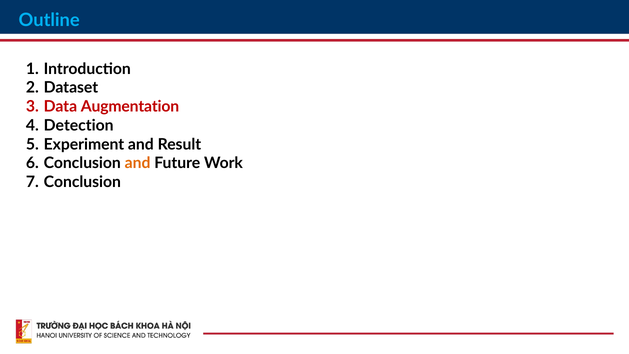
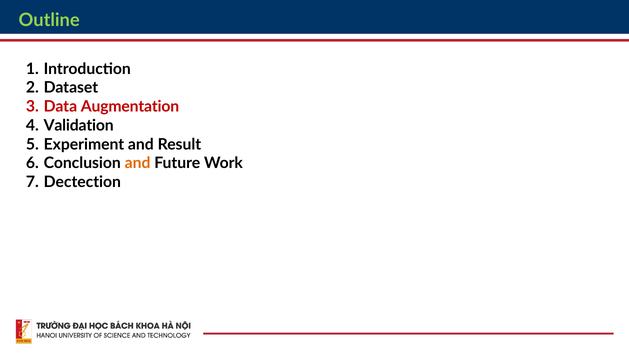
Outline colour: light blue -> light green (49, 20)
Detection: Detection -> Validation (79, 125)
Conclusion: Conclusion -> Dectection (82, 182)
